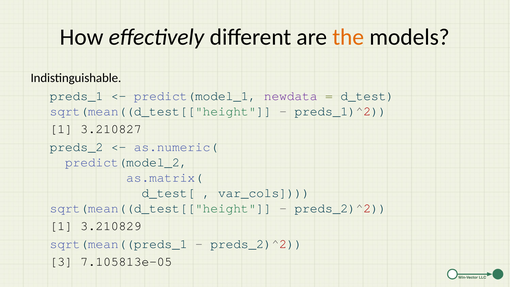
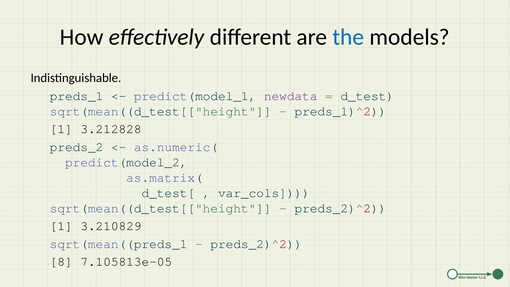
the colour: orange -> blue (348, 37)
3.210827: 3.210827 -> 3.212828 (111, 129)
3: 3 -> 8 (61, 262)
